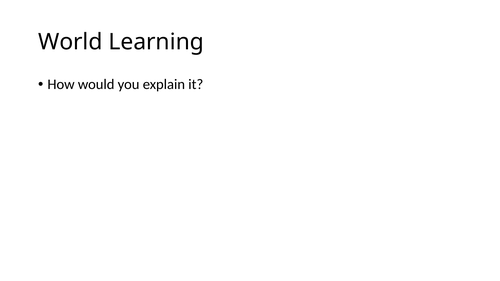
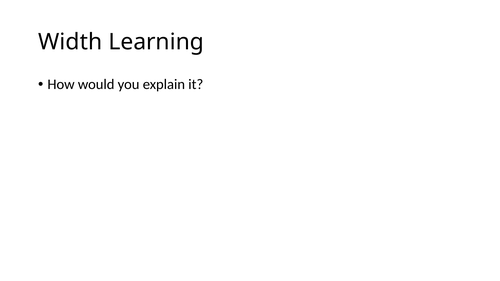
World: World -> Width (70, 42)
